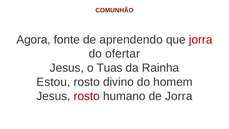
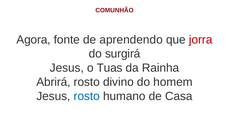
ofertar: ofertar -> surgirá (123, 54)
Estou: Estou -> Abrirá (53, 82)
rosto colour: red -> blue (87, 96)
de Jorra: Jorra -> Casa (179, 96)
